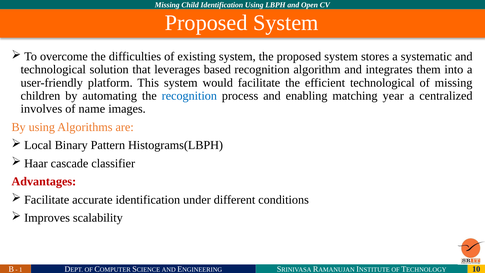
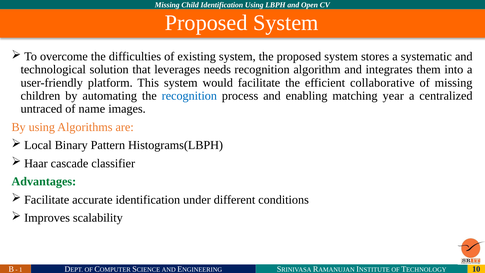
based: based -> needs (217, 70)
efficient technological: technological -> collaborative (382, 83)
involves: involves -> untraced (41, 109)
Advantages colour: red -> green (44, 181)
